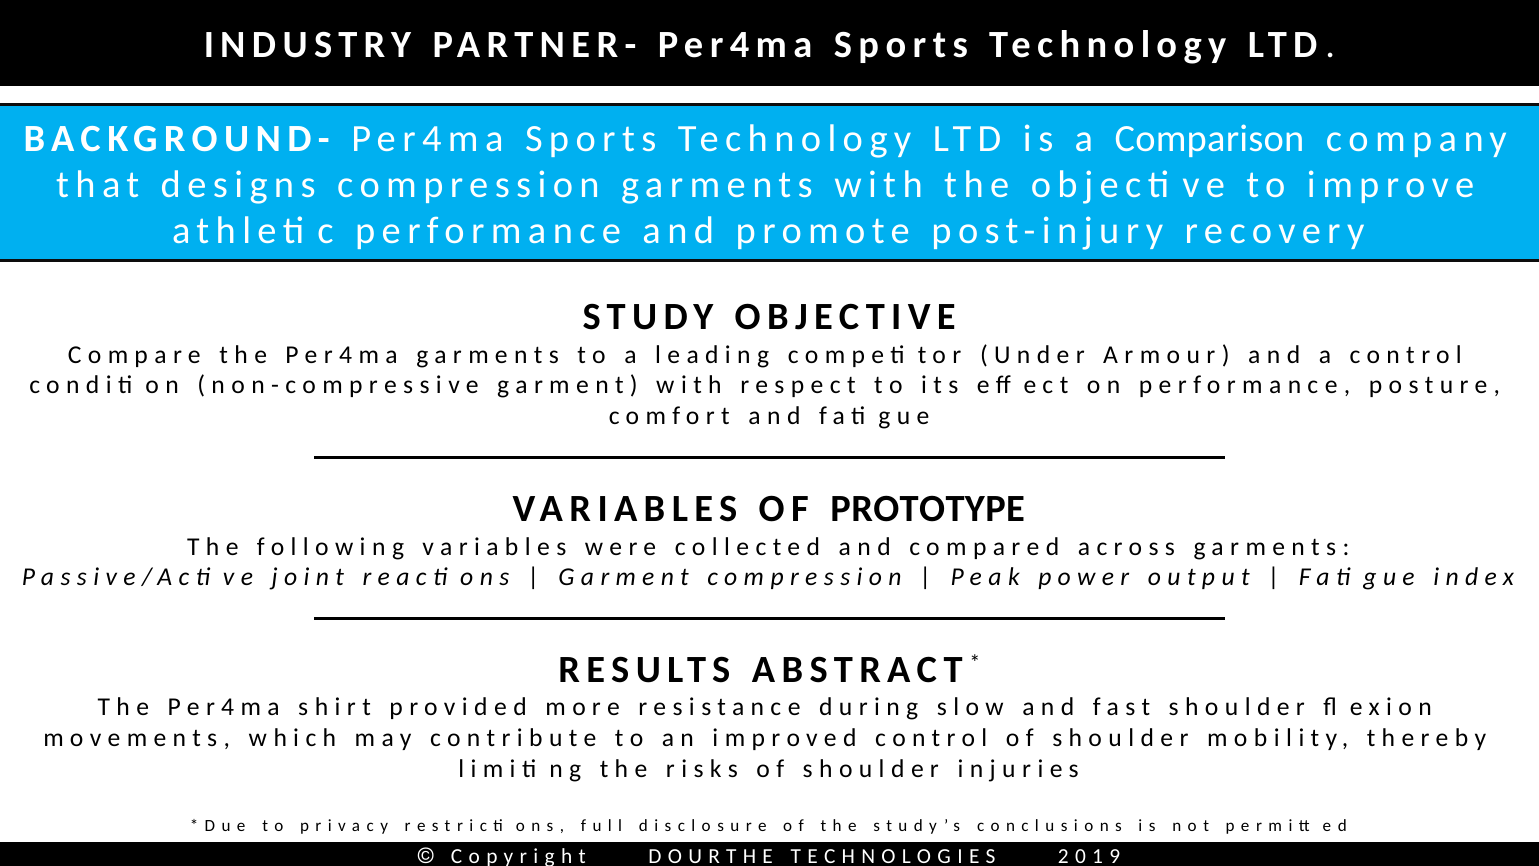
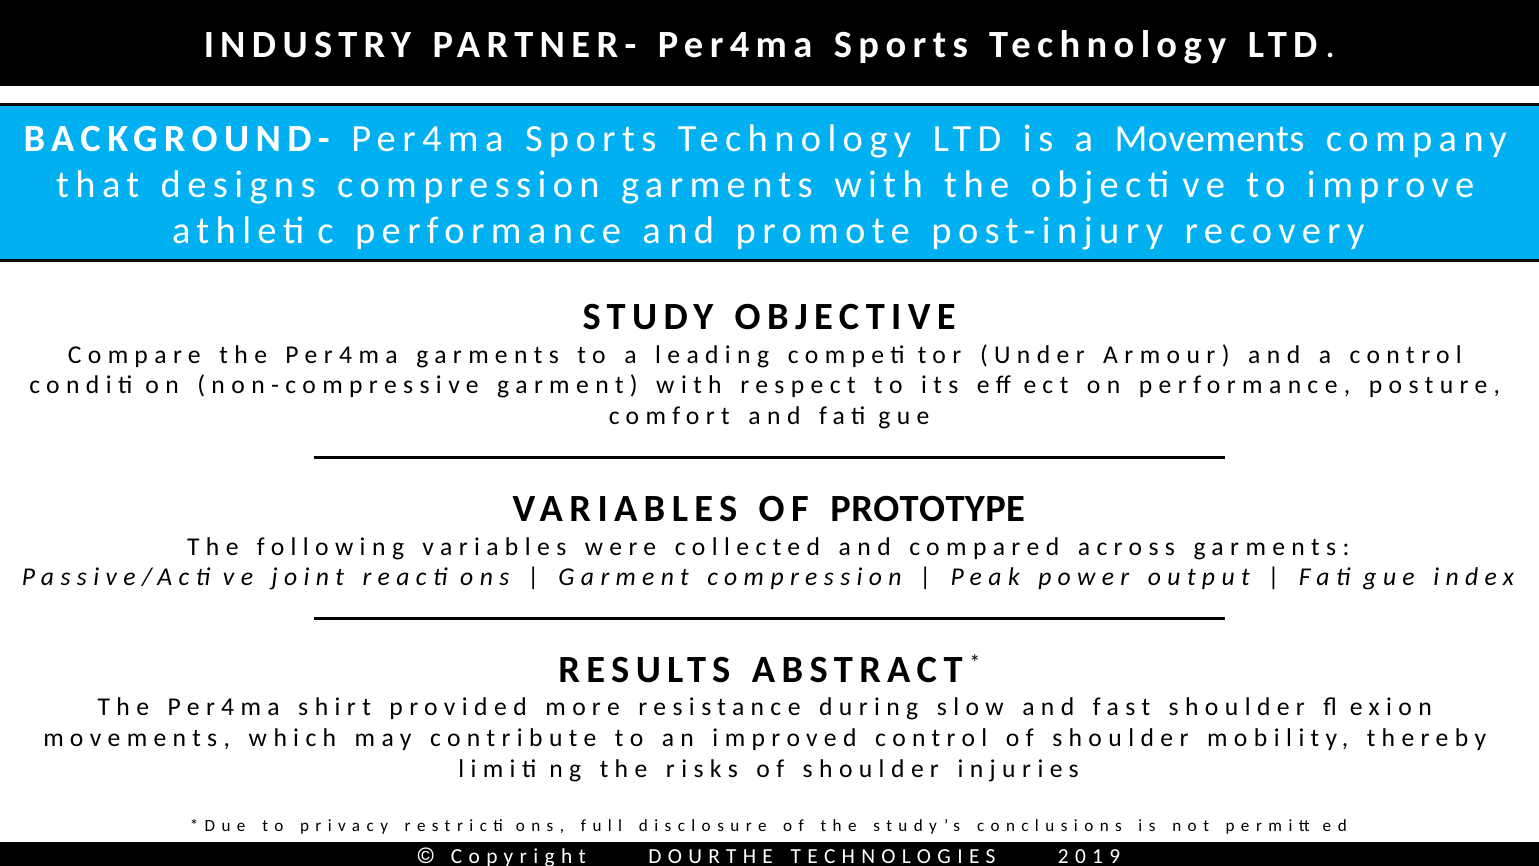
Comparison: Comparison -> Movements (1209, 139)
